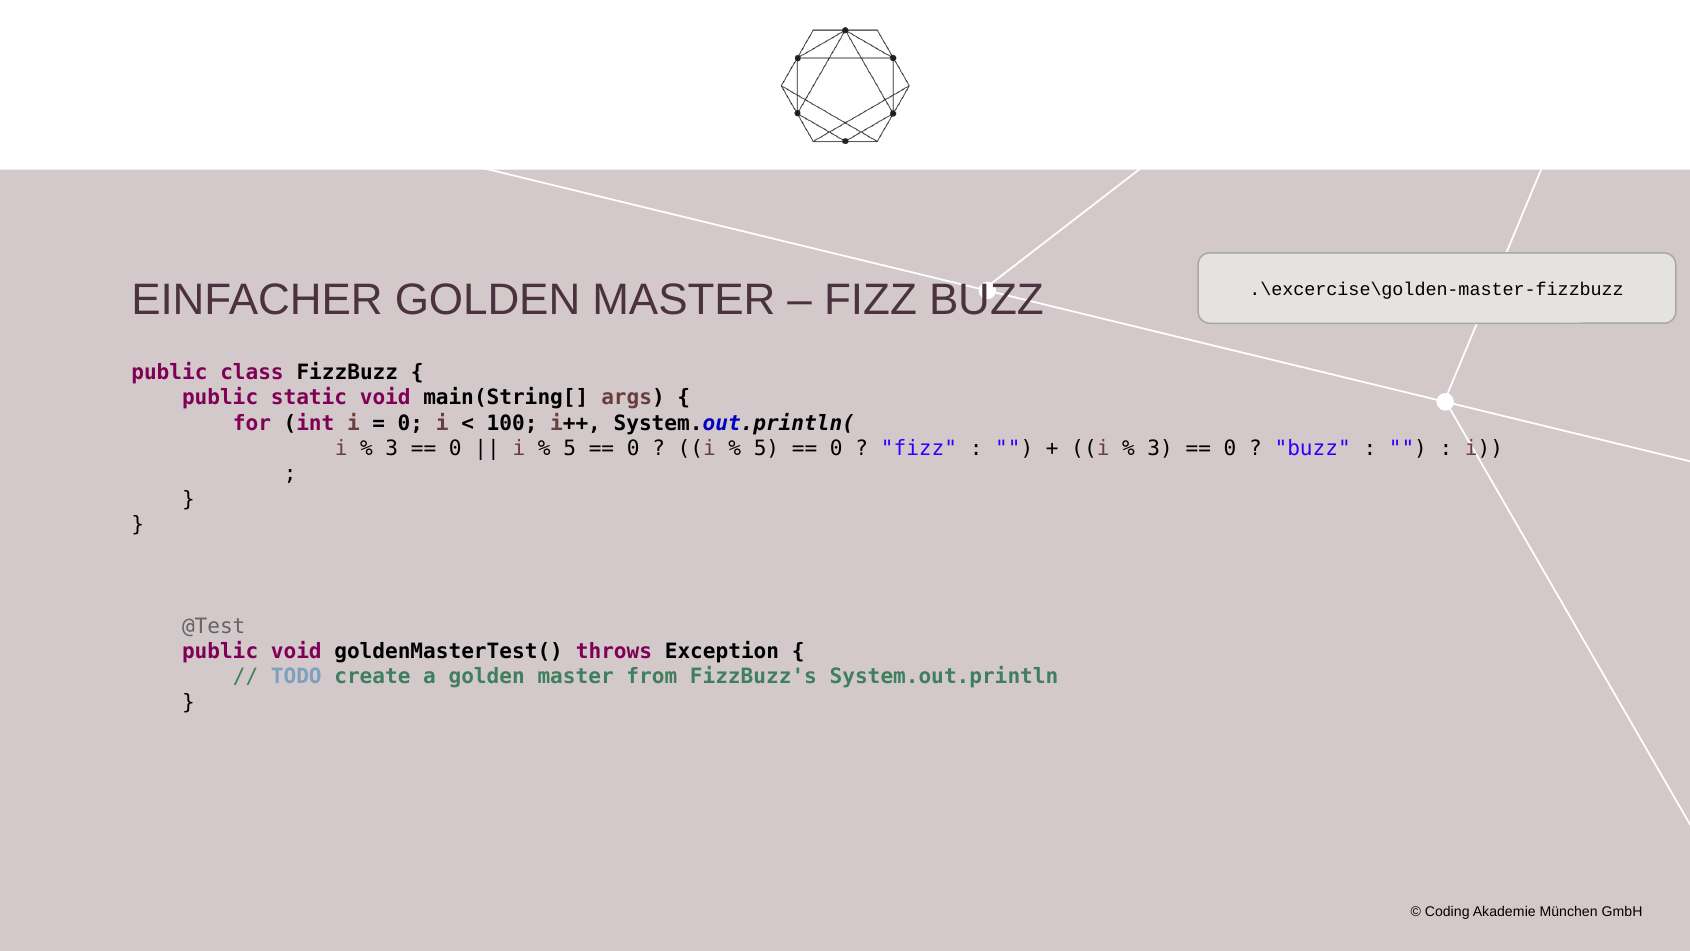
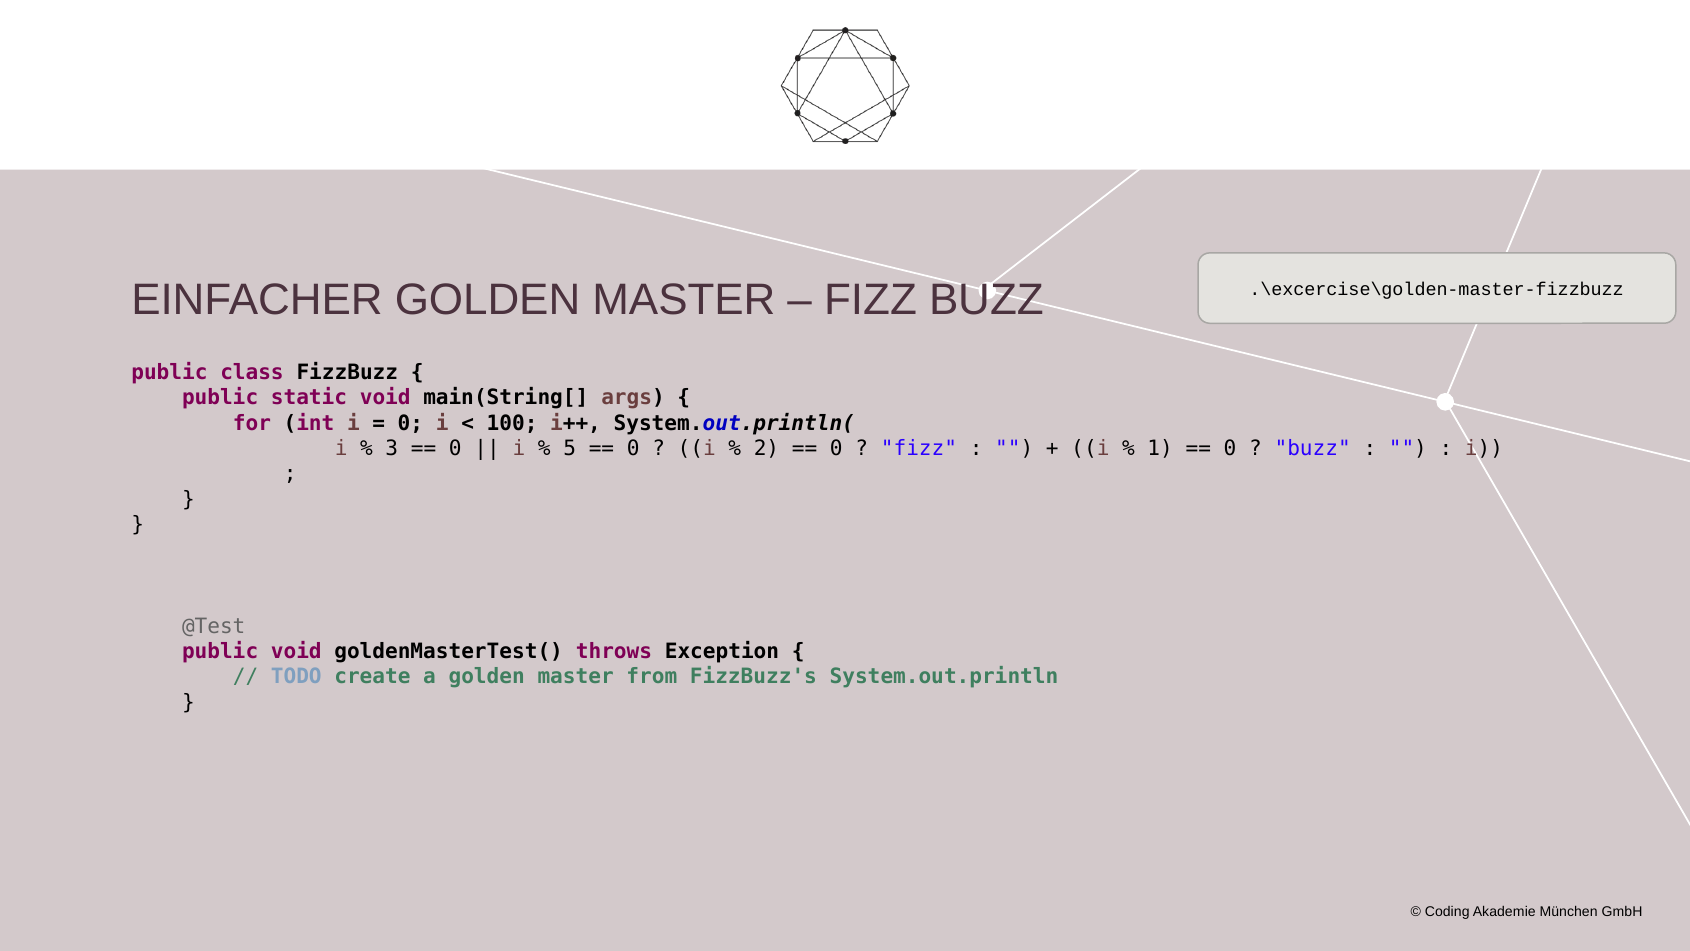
5: 5 -> 2 (766, 448)
3: 3 -> 1 (1160, 448)
